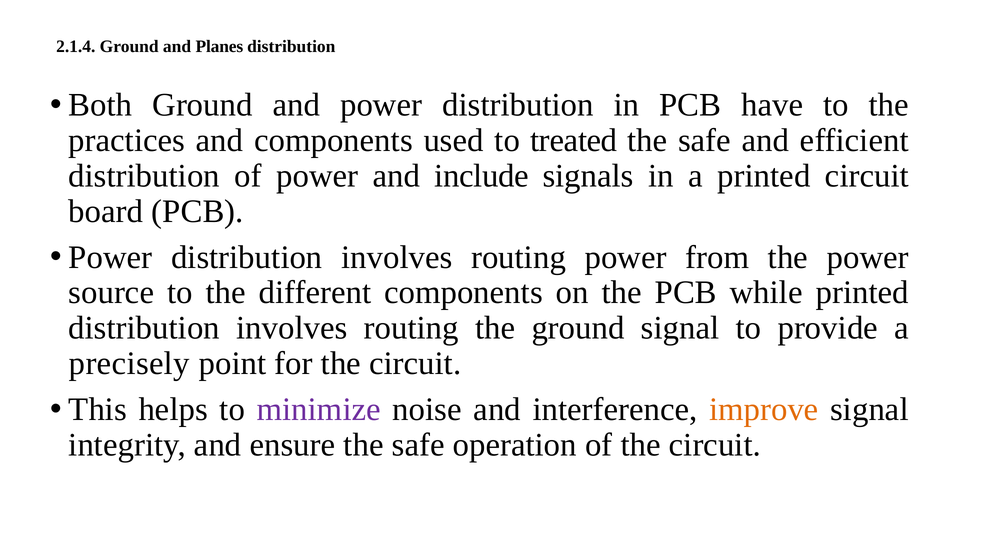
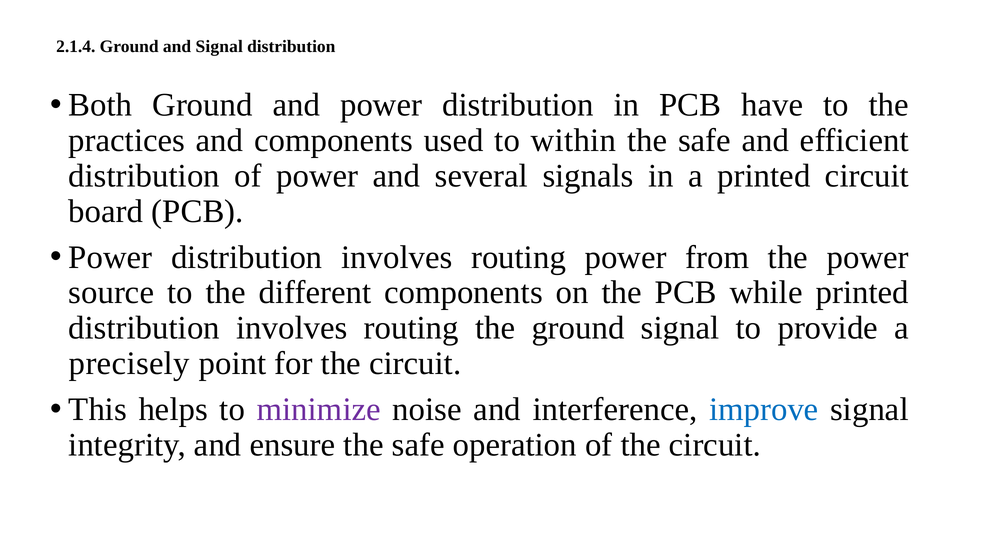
and Planes: Planes -> Signal (219, 46)
treated: treated -> within (573, 140)
include: include -> several (481, 176)
improve colour: orange -> blue (764, 409)
